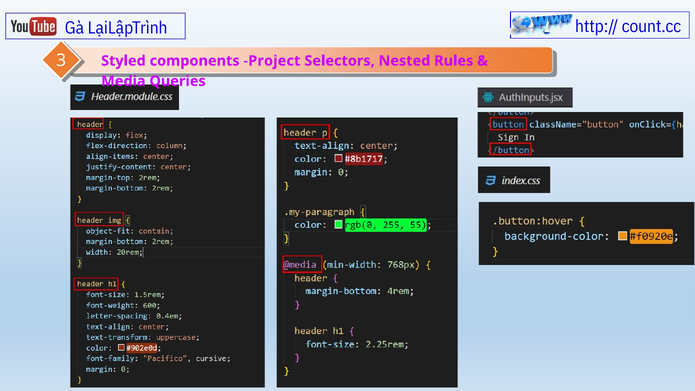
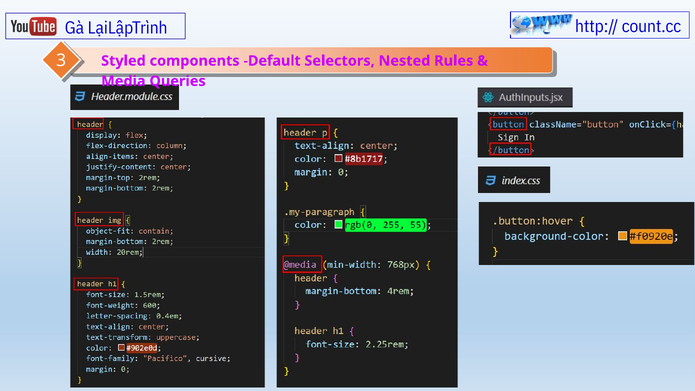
Project: Project -> Default (272, 61)
